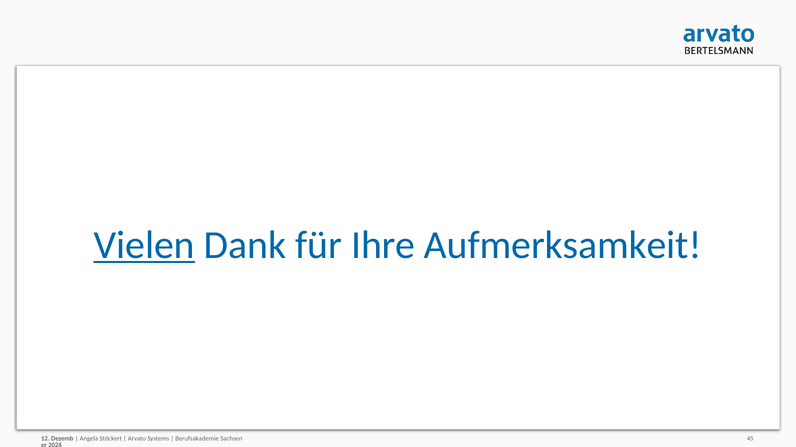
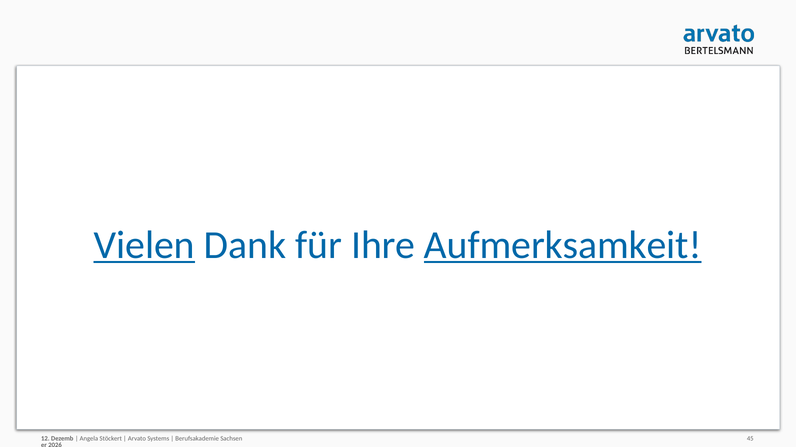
Aufmerksamkeit underline: none -> present (563, 245)
